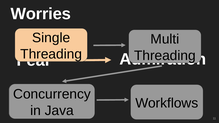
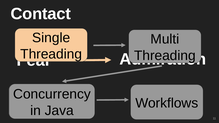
Worries: Worries -> Contact (41, 14)
